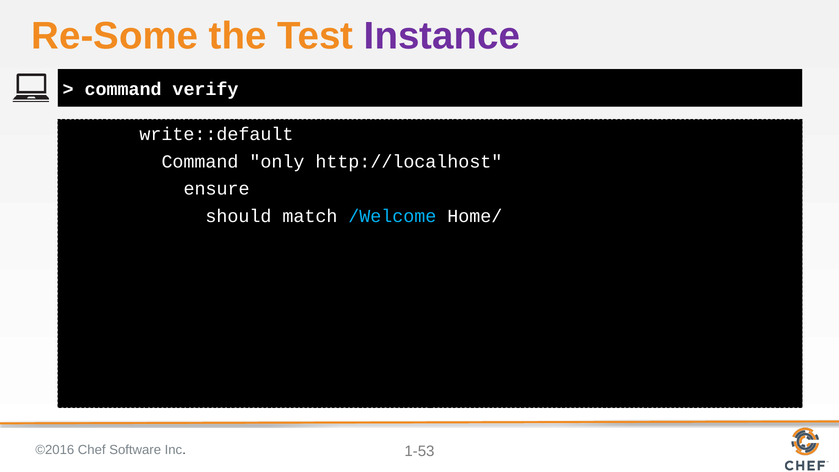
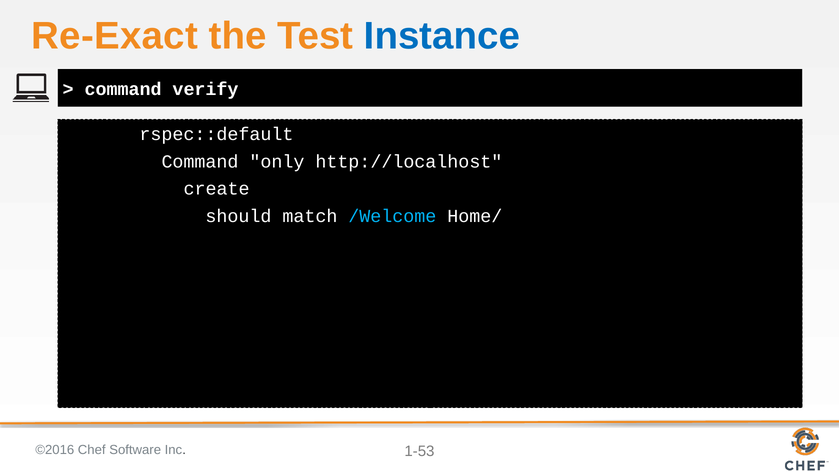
Re-Some: Re-Some -> Re-Exact (115, 36)
Instance colour: purple -> blue (442, 36)
write::default: write::default -> rspec::default (216, 134)
ensure: ensure -> create (217, 189)
